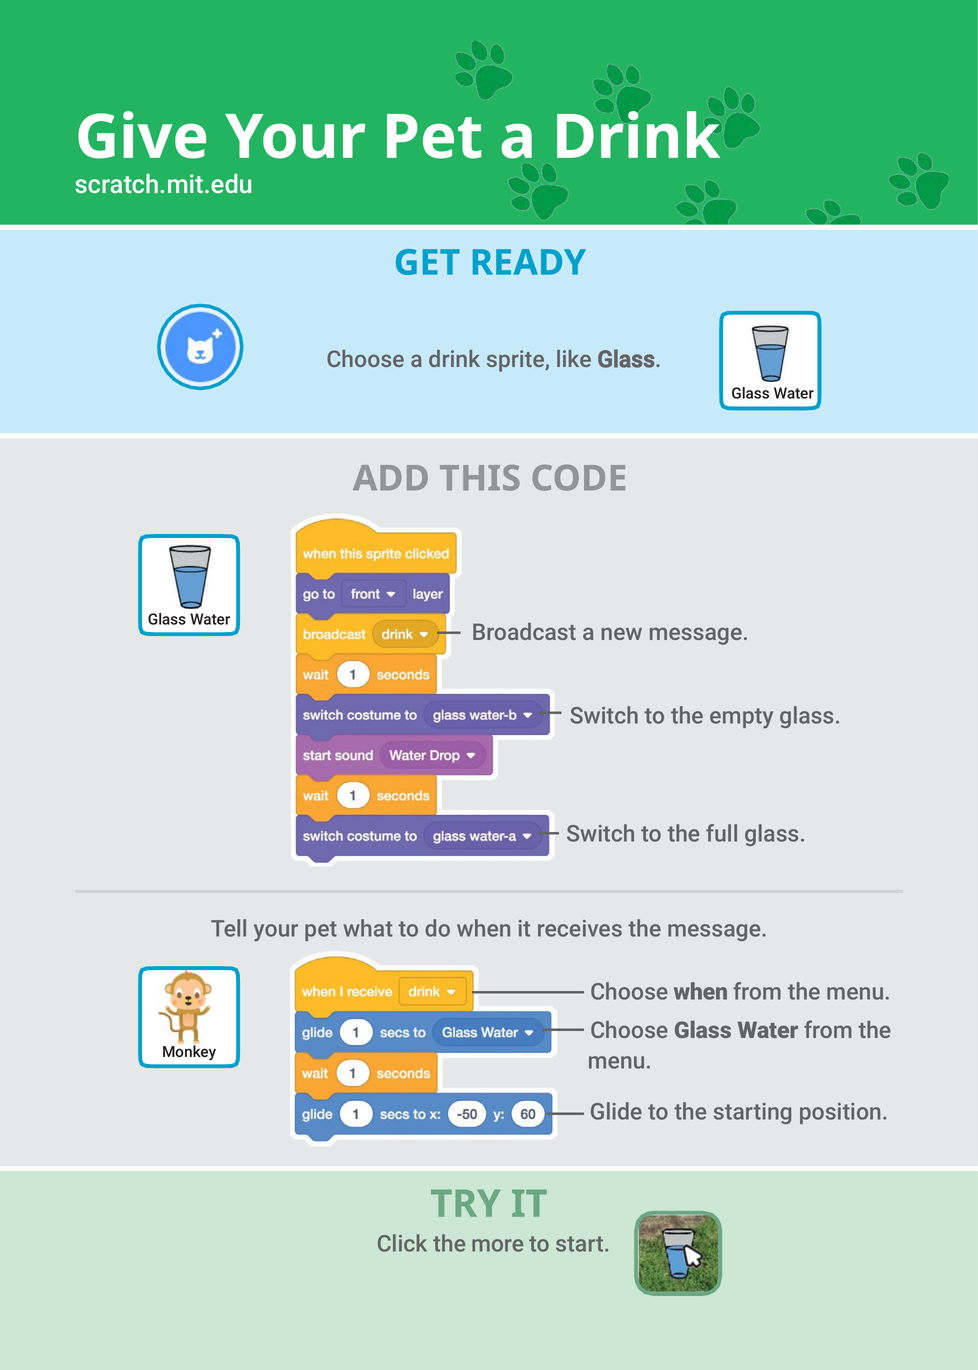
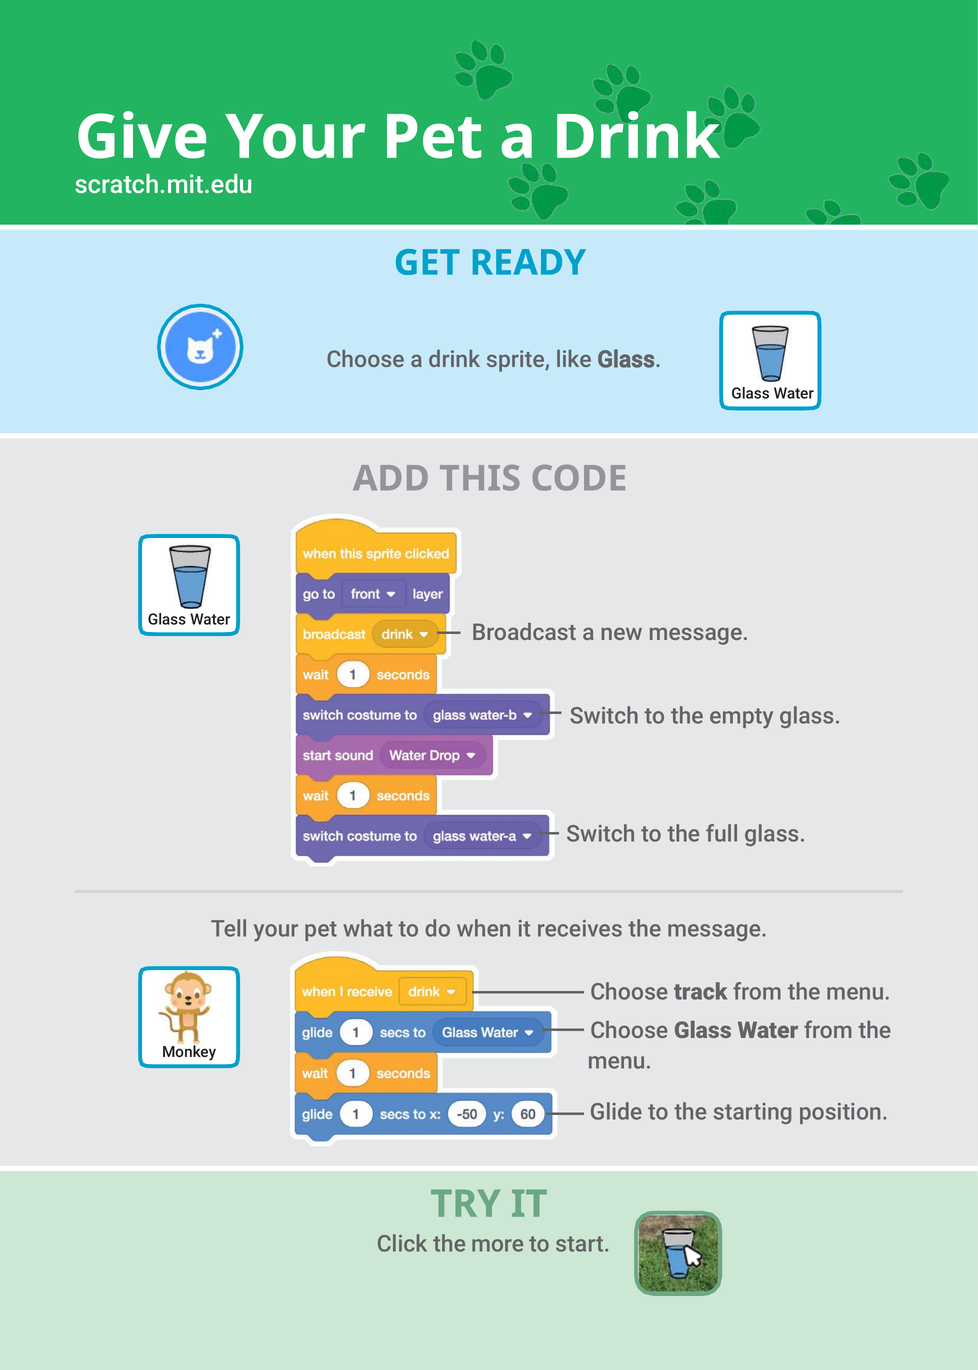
Choose when: when -> track (701, 992)
